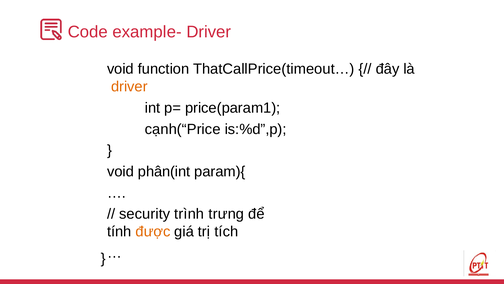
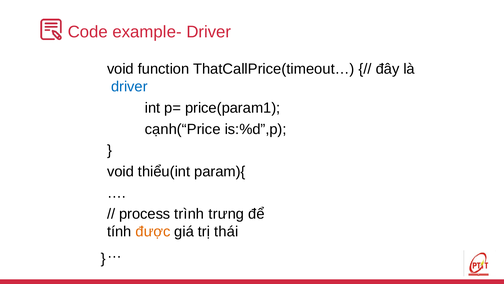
driver colour: orange -> blue (129, 87)
phân(int: phân(int -> thiểu(int (164, 171)
security: security -> process (145, 214)
tích: tích -> thái (226, 231)
